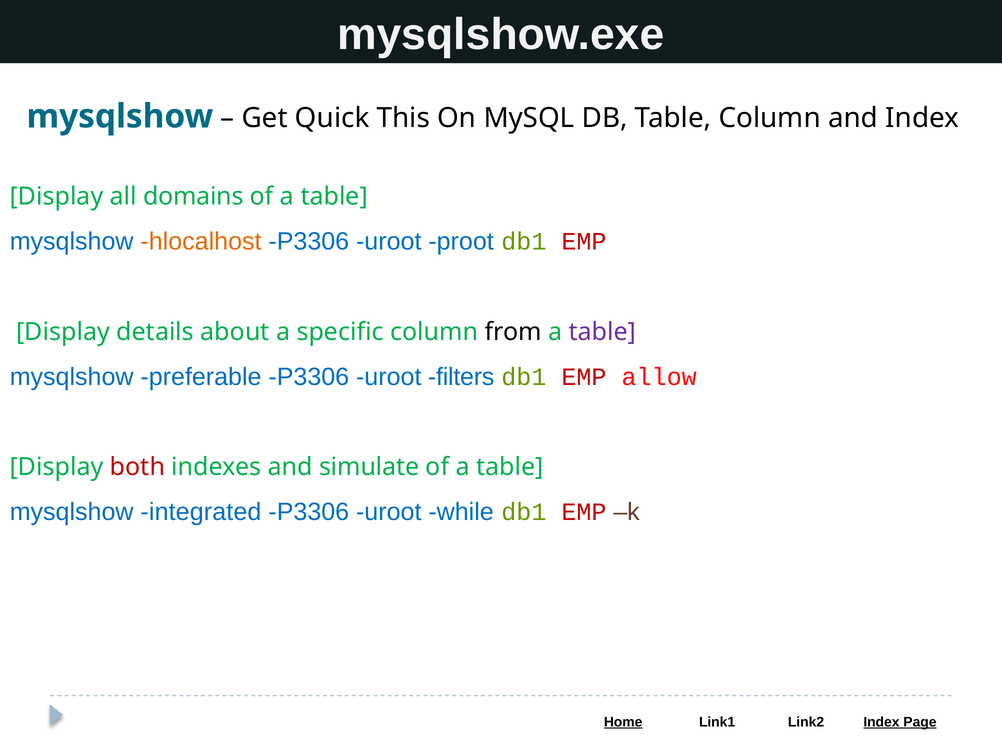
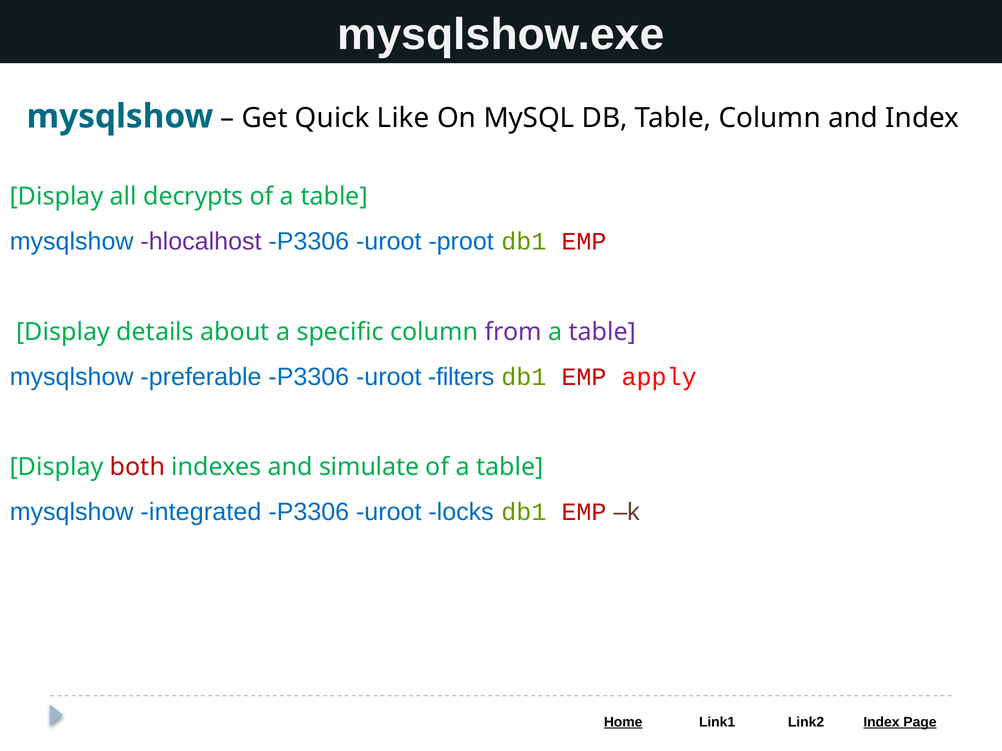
This: This -> Like (403, 118)
domains: domains -> decrypts (193, 197)
hlocalhost colour: orange -> purple (201, 242)
from colour: black -> purple (513, 332)
allow: allow -> apply (659, 377)
while: while -> locks (461, 512)
